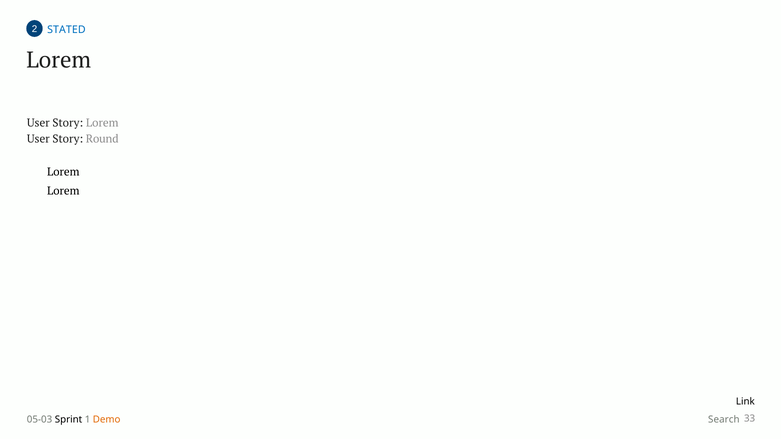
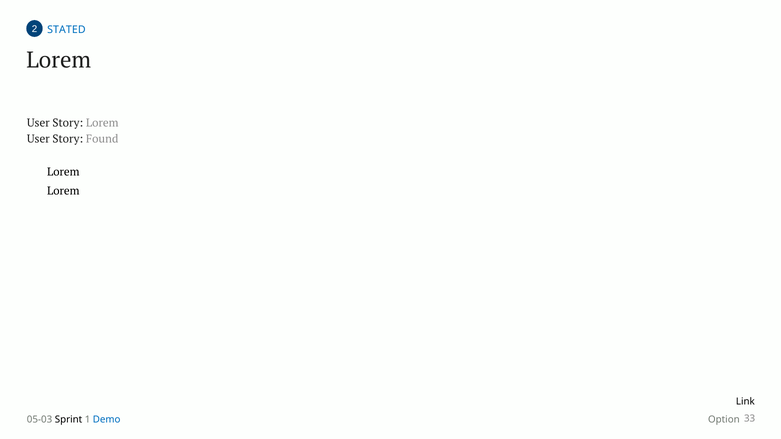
Round: Round -> Found (102, 139)
Demo colour: orange -> blue (107, 420)
Search: Search -> Option (724, 420)
